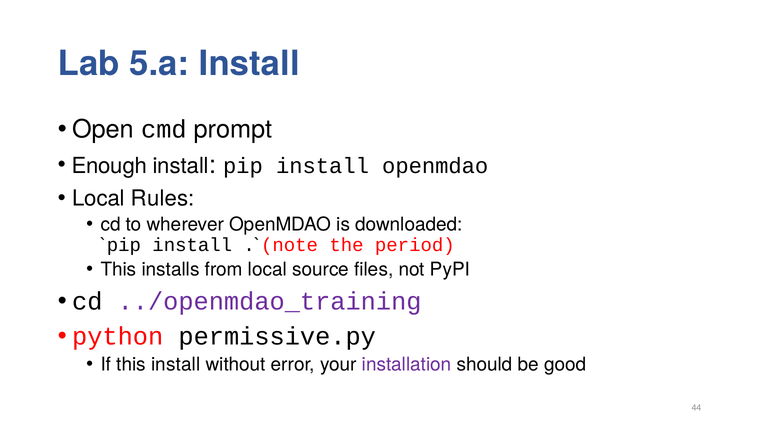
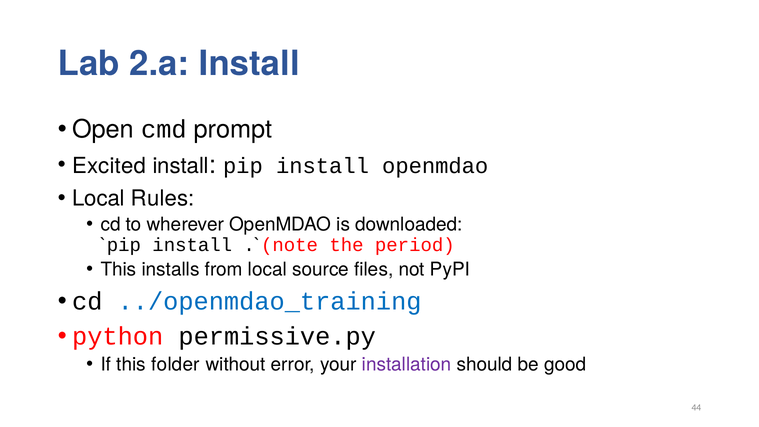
5.a: 5.a -> 2.a (159, 64)
Enough: Enough -> Excited (109, 166)
../openmdao_training colour: purple -> blue (270, 301)
this install: install -> folder (176, 364)
